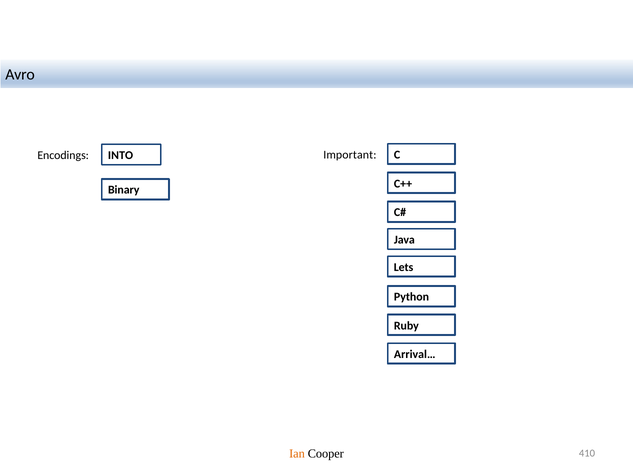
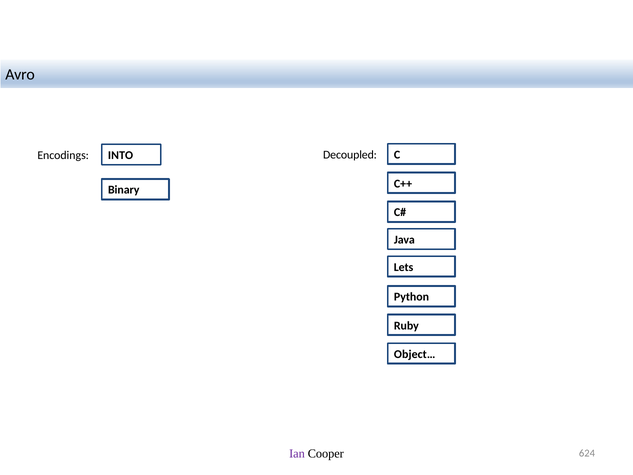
Important: Important -> Decoupled (350, 155)
Arrival…: Arrival… -> Object… (415, 354)
Ian colour: orange -> purple (297, 453)
410: 410 -> 624 (587, 453)
